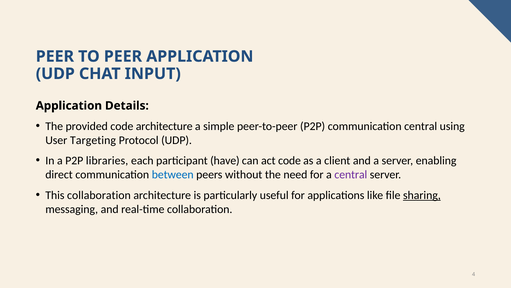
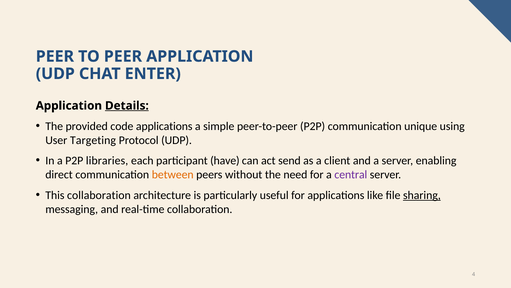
INPUT: INPUT -> ENTER (153, 74)
Details underline: none -> present (127, 105)
code architecture: architecture -> applications (164, 126)
communication central: central -> unique (421, 126)
act code: code -> send (289, 160)
between colour: blue -> orange (173, 174)
